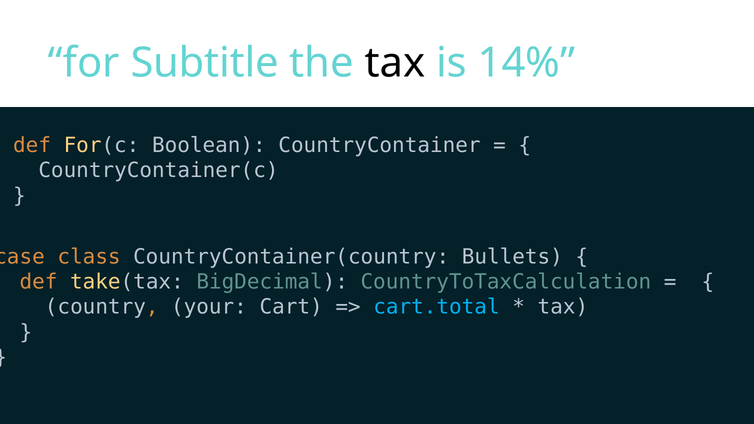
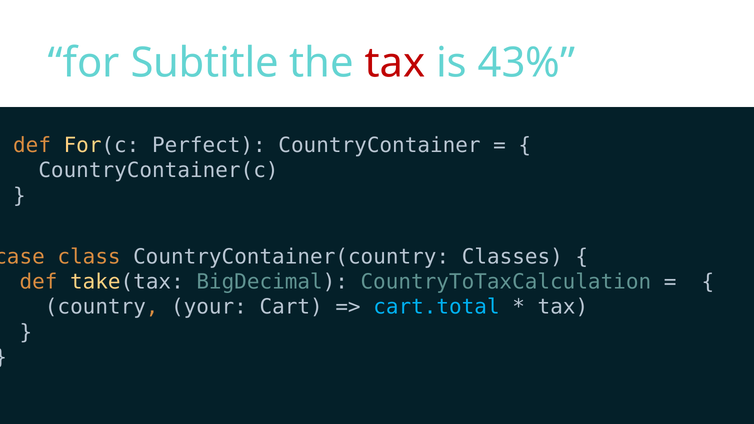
tax colour: black -> red (395, 63)
14%: 14% -> 43% (526, 63)
Boolean: Boolean -> Perfect (209, 145)
Bullets: Bullets -> Classes (512, 257)
